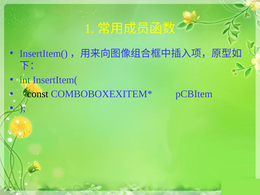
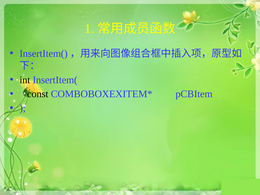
int colour: green -> black (25, 80)
